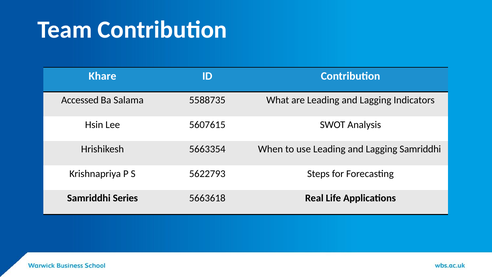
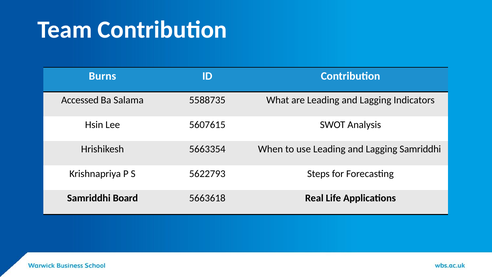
Khare: Khare -> Burns (102, 76)
Series: Series -> Board (125, 198)
